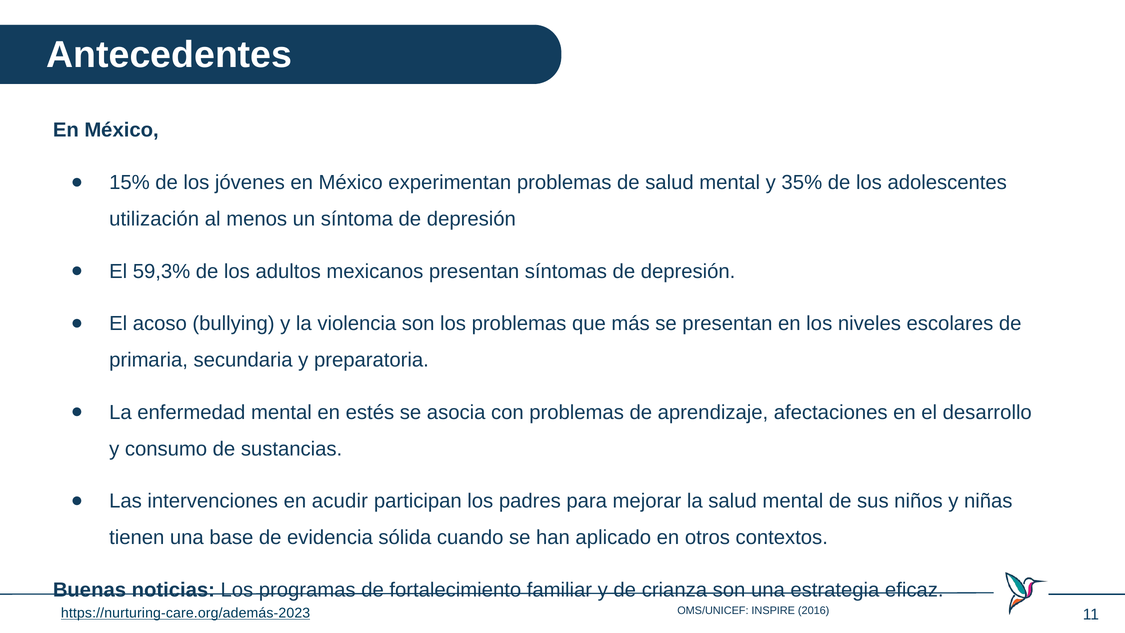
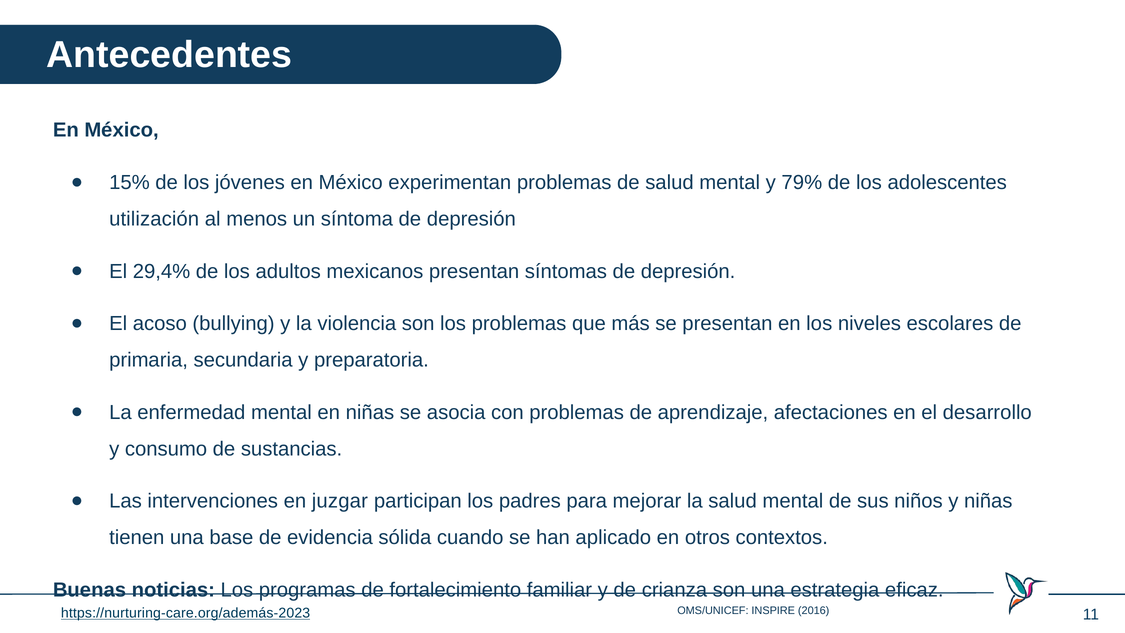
35%: 35% -> 79% (802, 182)
59,3%: 59,3% -> 29,4% (162, 271)
en estés: estés -> niñas (370, 412)
acudir: acudir -> juzgar (340, 501)
